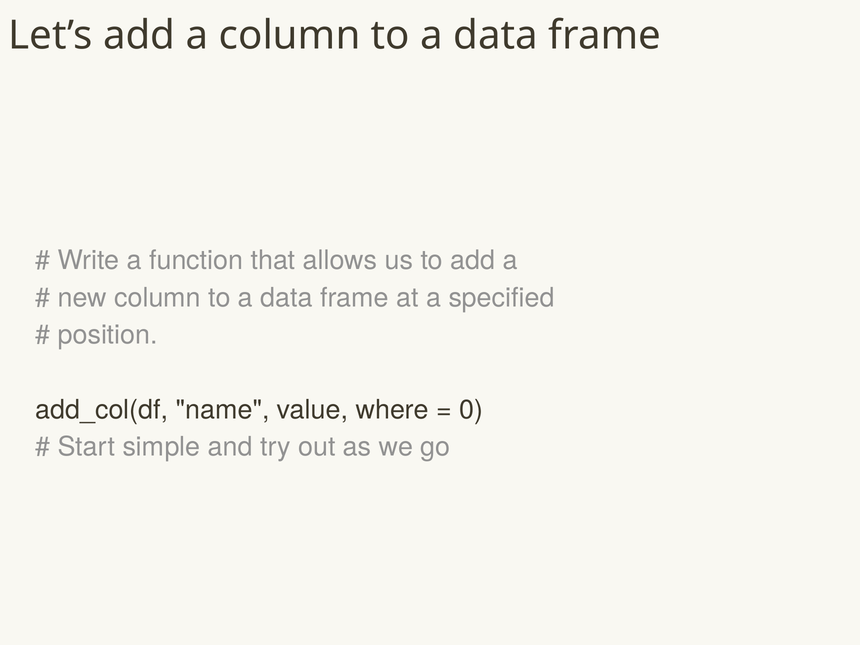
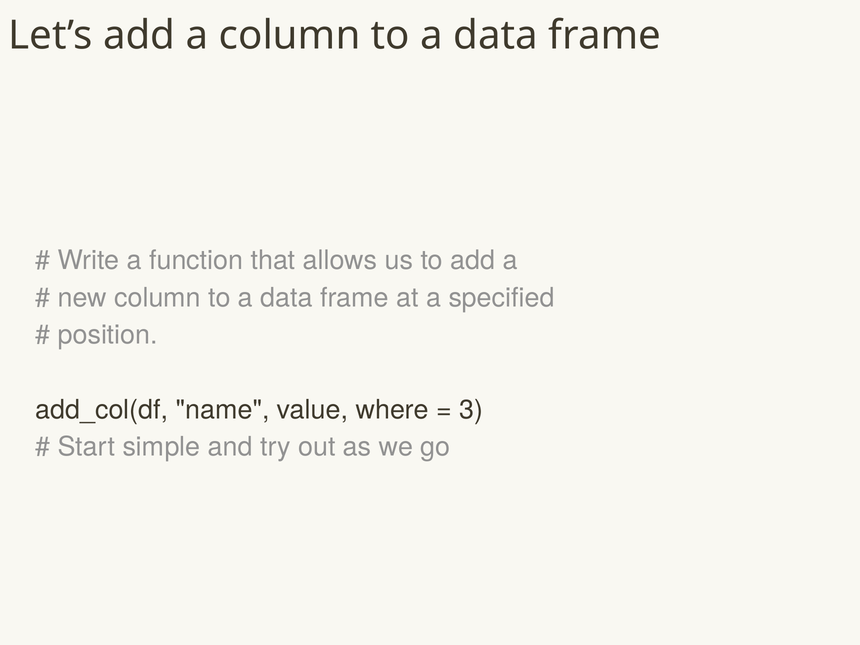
0: 0 -> 3 (471, 410)
